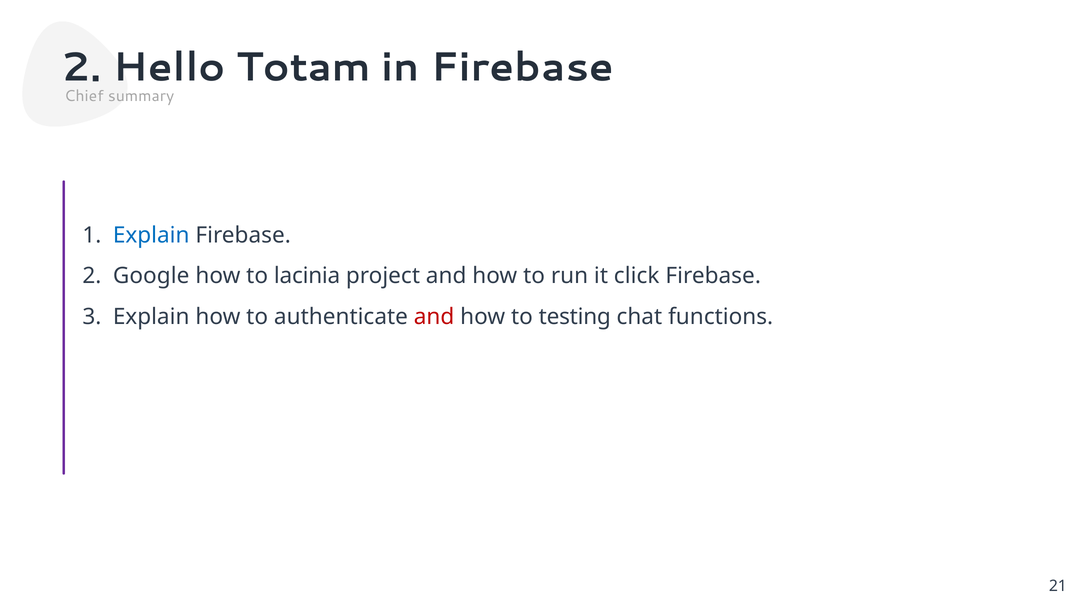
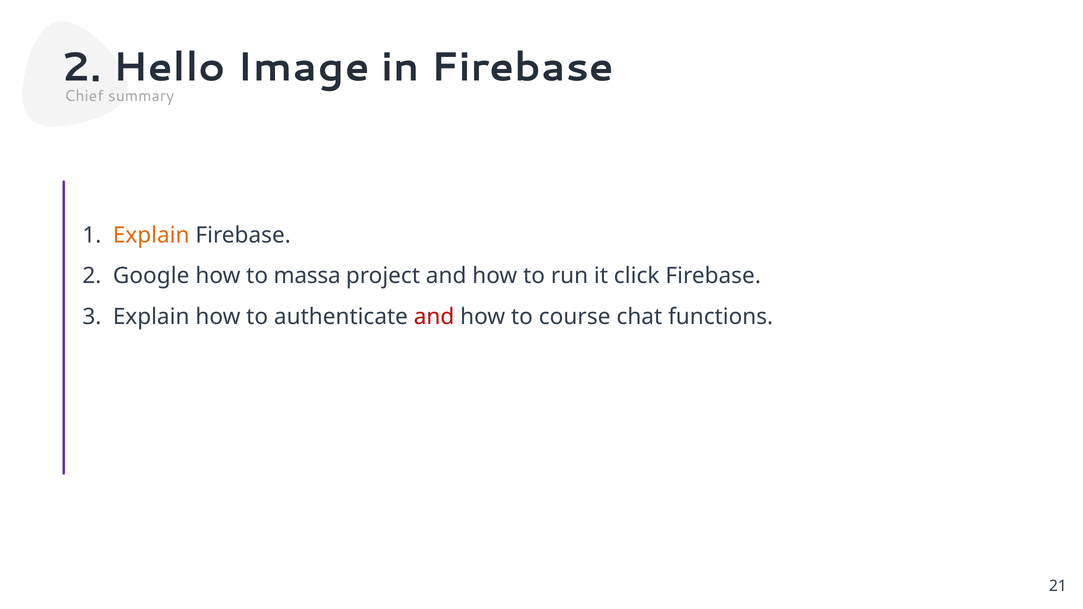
Totam: Totam -> Image (303, 67)
Explain colour: blue -> orange (151, 236)
lacinia: lacinia -> massa (307, 276)
testing: testing -> course (575, 317)
